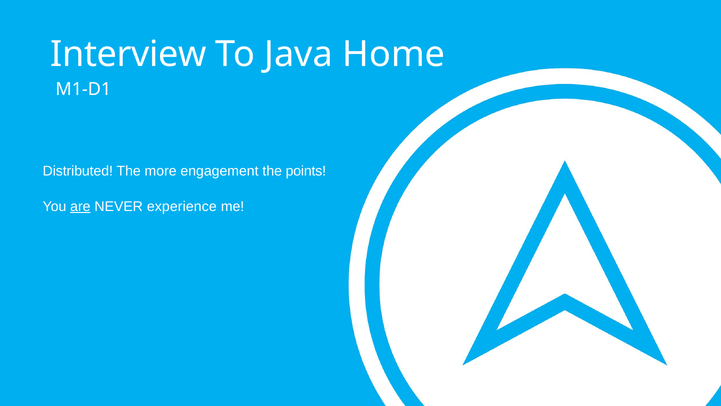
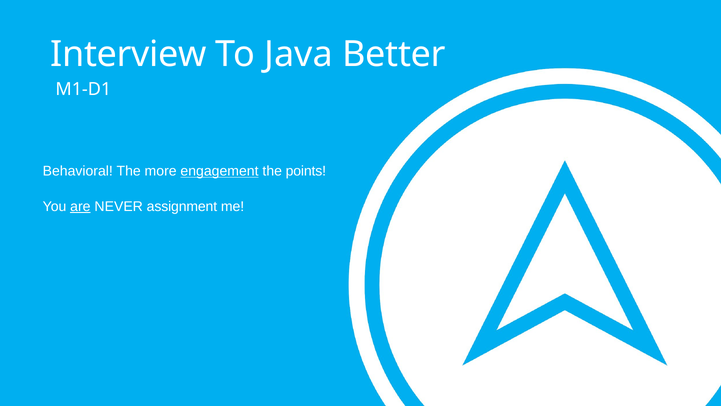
Home: Home -> Better (394, 54)
Distributed: Distributed -> Behavioral (78, 171)
engagement underline: none -> present (219, 171)
experience: experience -> assignment (182, 206)
